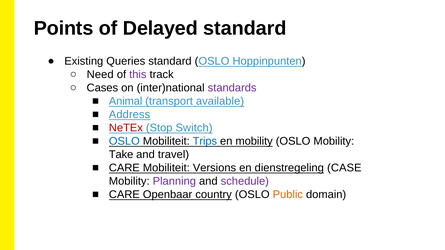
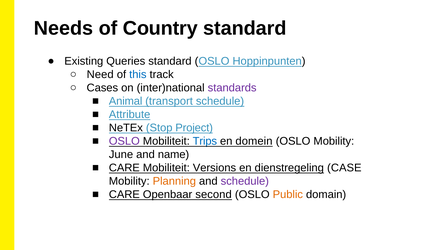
Points: Points -> Needs (64, 28)
Delayed: Delayed -> Country (160, 28)
this colour: purple -> blue (138, 75)
transport available: available -> schedule (220, 101)
Address: Address -> Attribute (130, 115)
NeTEx colour: red -> black (126, 128)
Switch: Switch -> Project (194, 128)
OSLO colour: blue -> purple (124, 141)
en mobility: mobility -> domein (254, 141)
Take: Take -> June (121, 155)
travel: travel -> name (174, 155)
Planning colour: purple -> orange (174, 182)
country: country -> second (214, 195)
